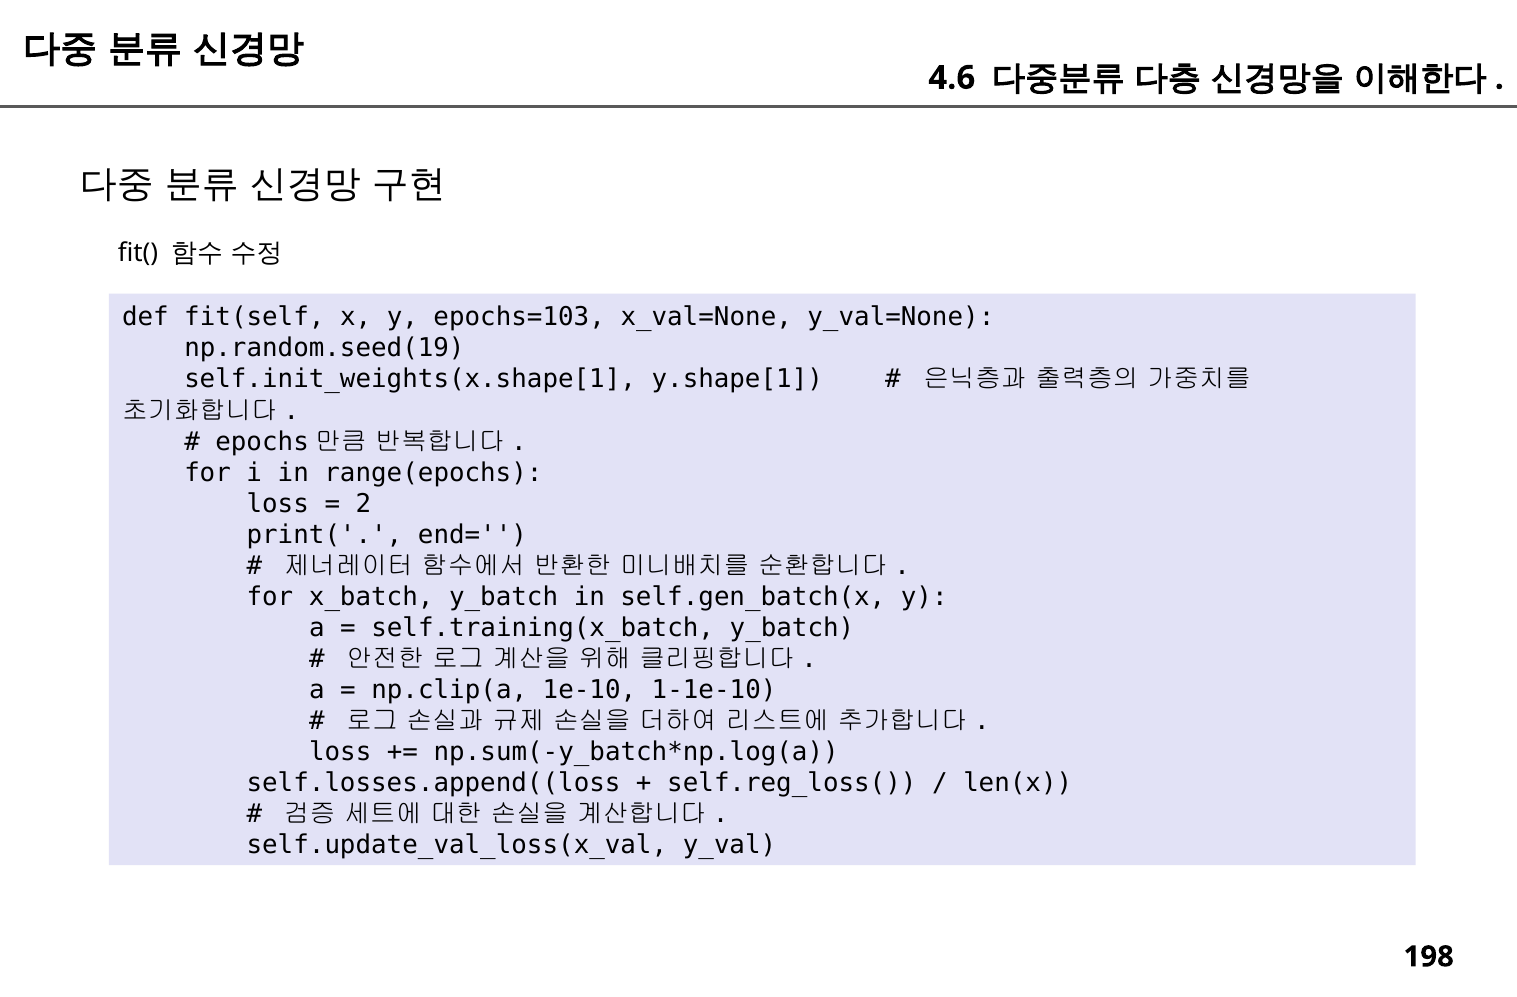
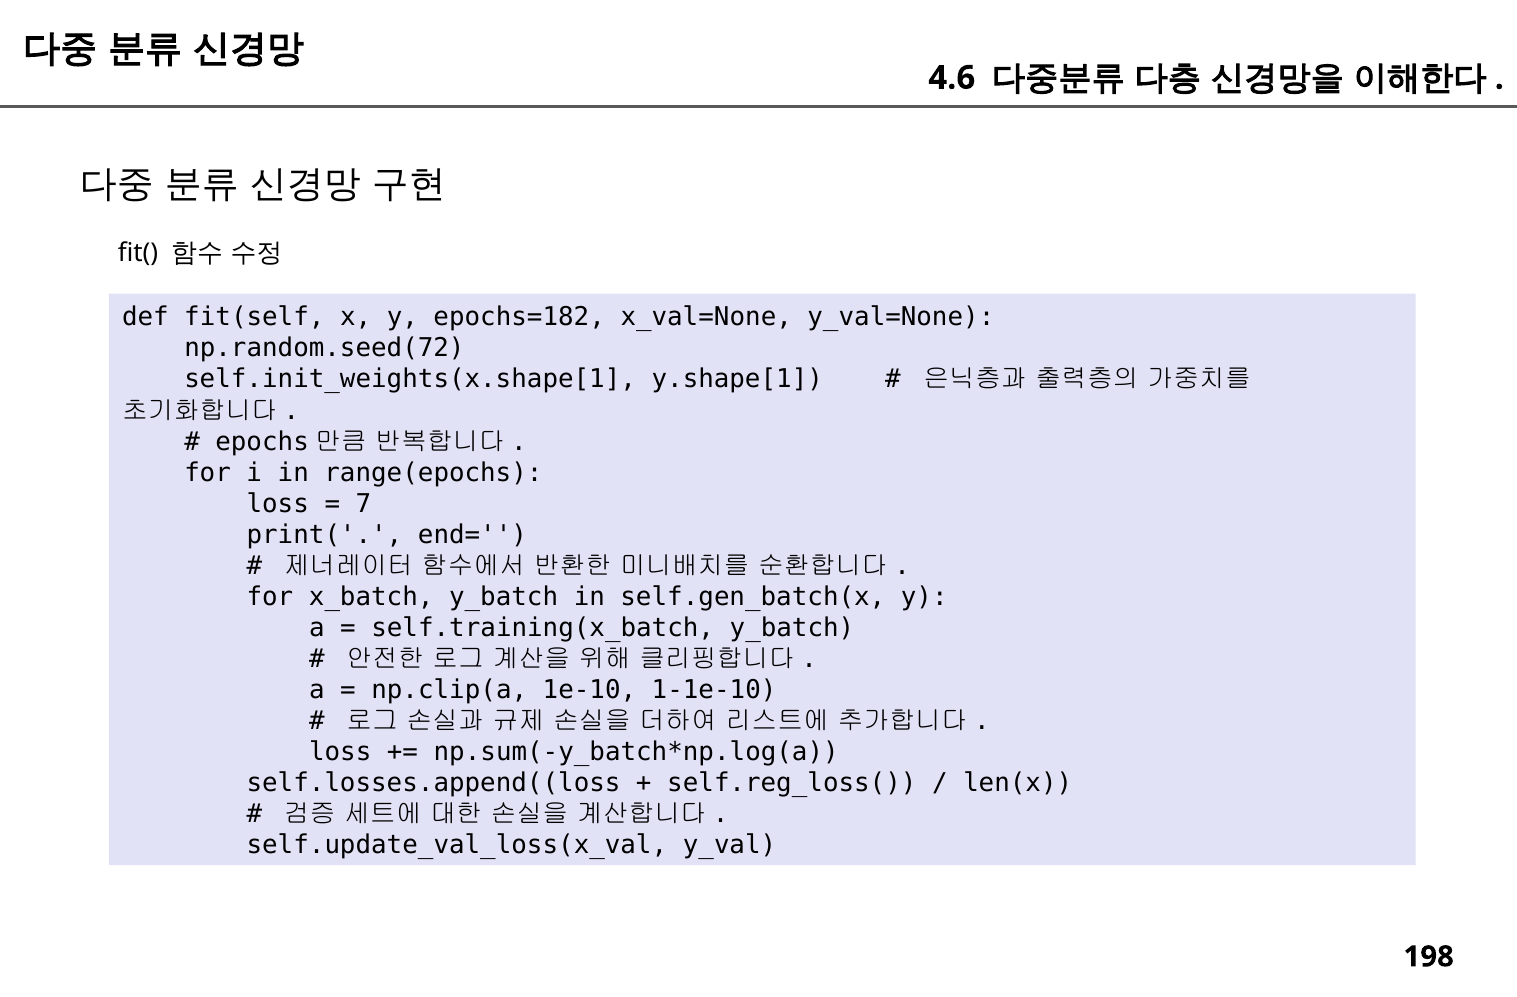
epochs=103: epochs=103 -> epochs=182 (519, 317)
np.random.seed(19: np.random.seed(19 -> np.random.seed(72 (324, 348)
2: 2 -> 7 (363, 503)
